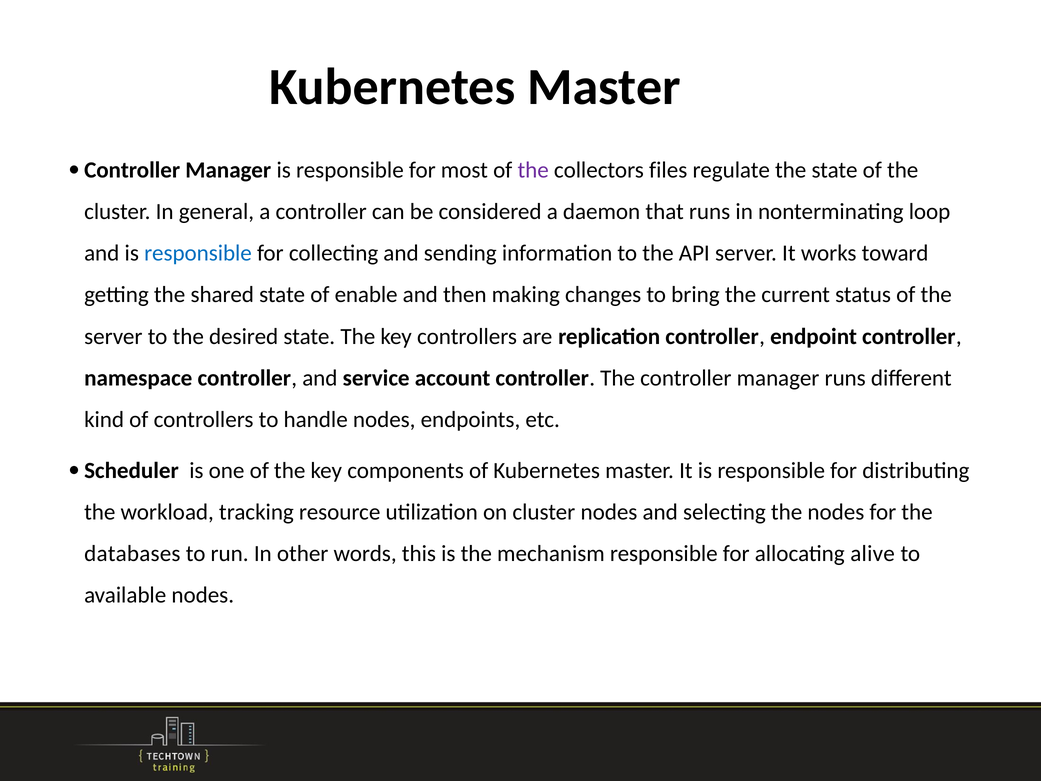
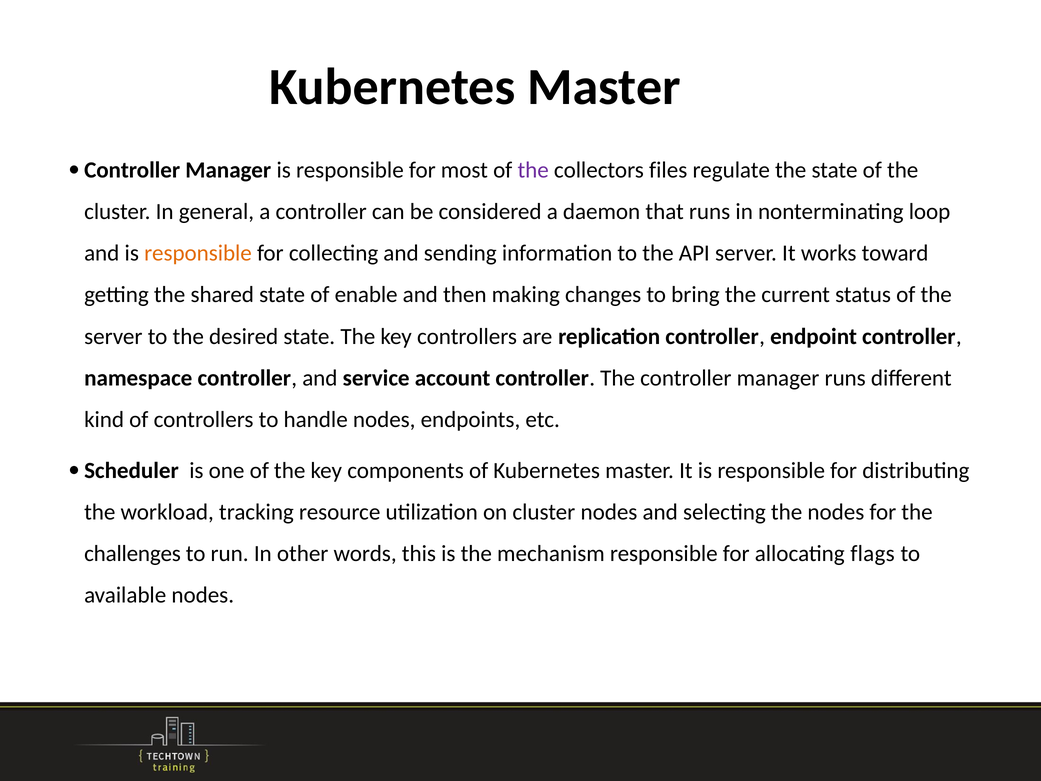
responsible colour: blue -> orange (198, 253)
databases: databases -> challenges (133, 554)
alive: alive -> flags (873, 554)
